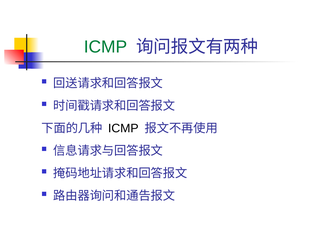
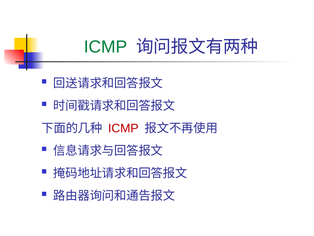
ICMP colour: black -> red (123, 128)
